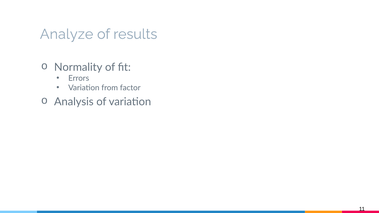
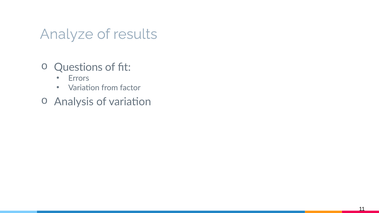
Normality: Normality -> Questions (78, 67)
